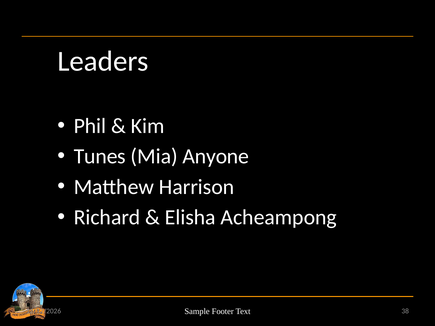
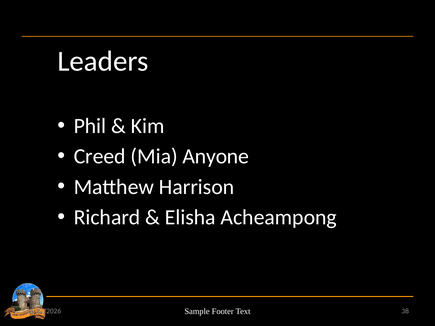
Tunes: Tunes -> Creed (100, 157)
